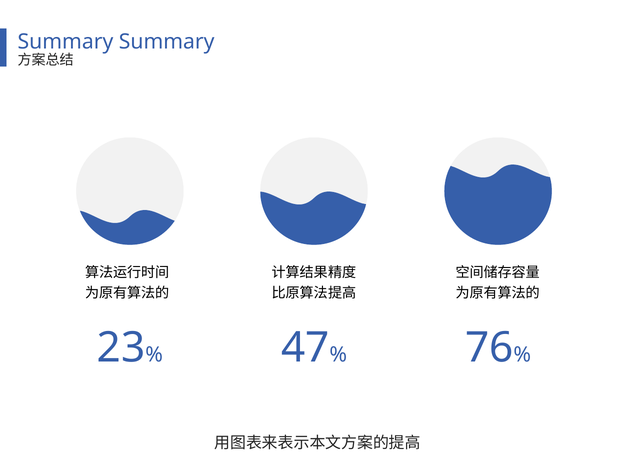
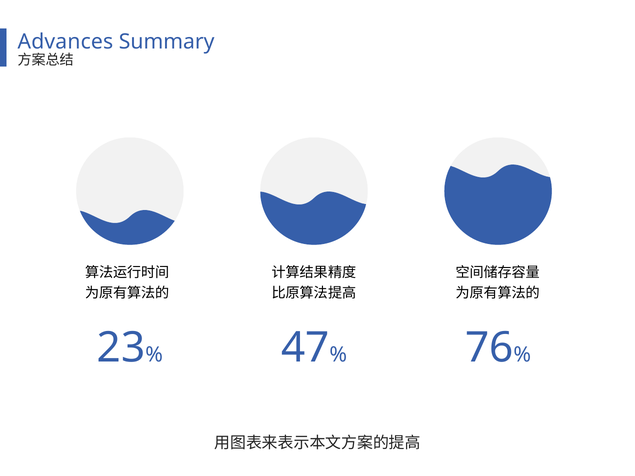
Summary: Summary -> Advances (65, 42)
